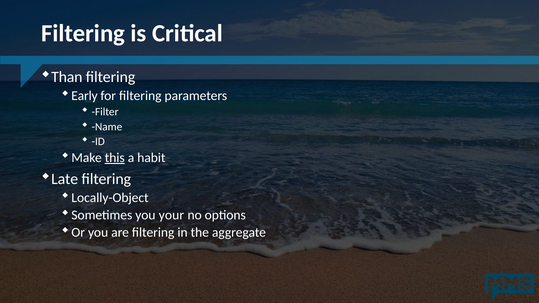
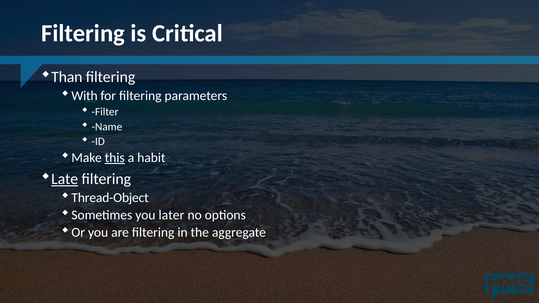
Early: Early -> With (84, 96)
Late underline: none -> present (65, 179)
Locally-Object: Locally-Object -> Thread-Object (110, 198)
your: your -> later (171, 215)
